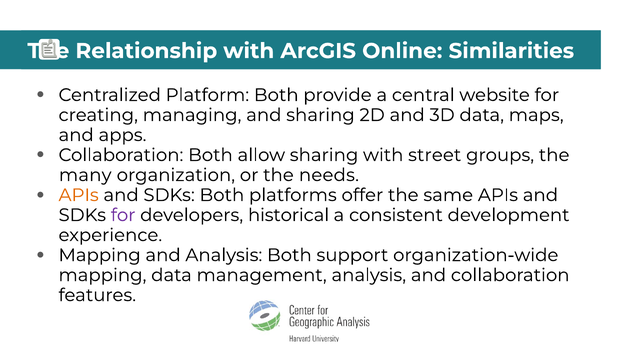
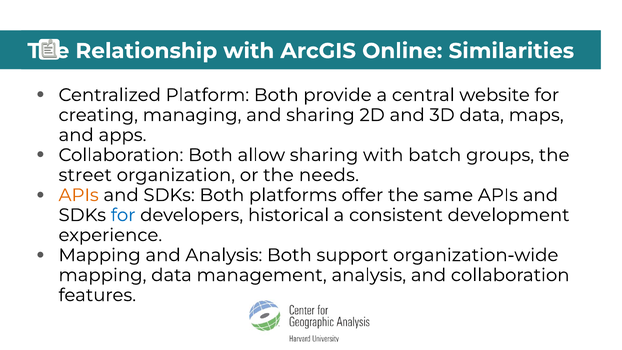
street: street -> batch (435, 155)
many: many -> street (85, 175)
for colour: purple -> blue (123, 215)
